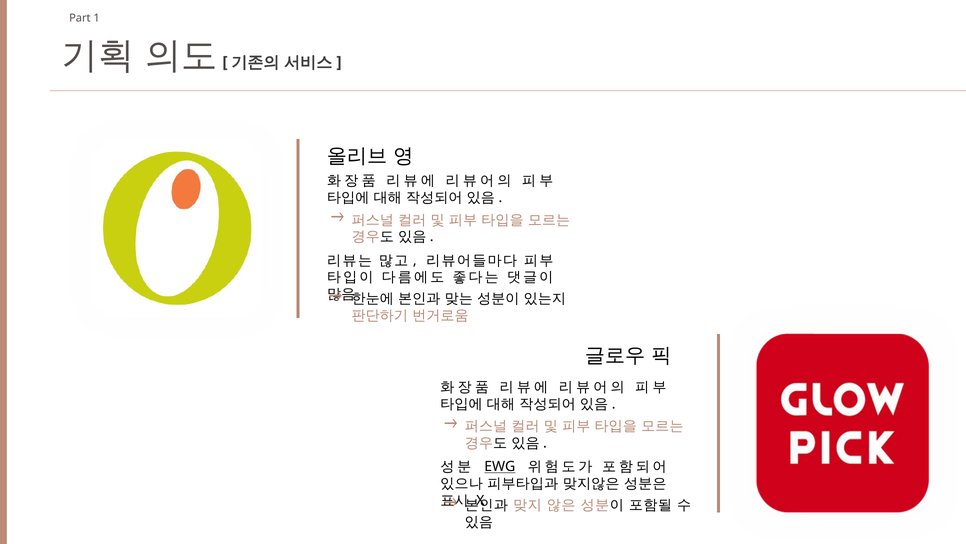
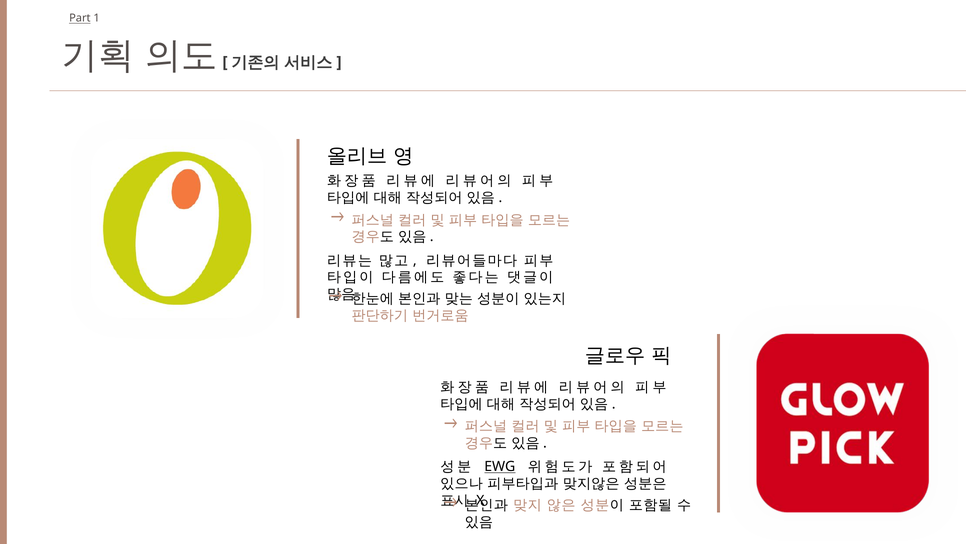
Part underline: none -> present (80, 18)
